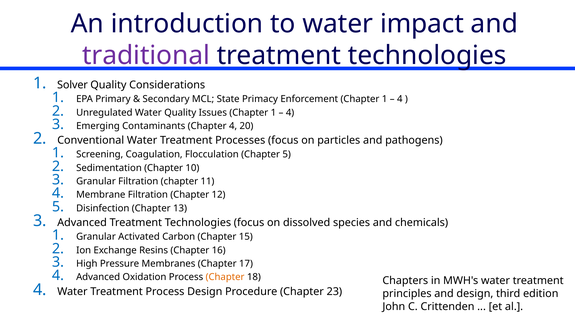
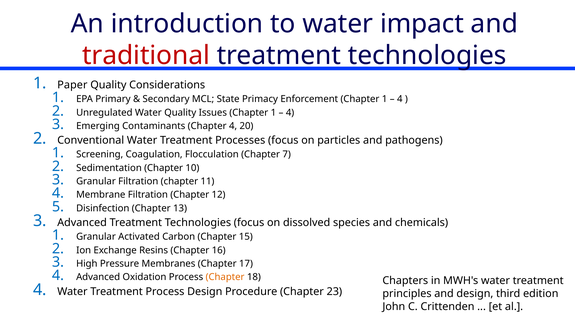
traditional colour: purple -> red (146, 55)
Solver: Solver -> Paper (72, 85)
Chapter 5: 5 -> 7 (287, 154)
